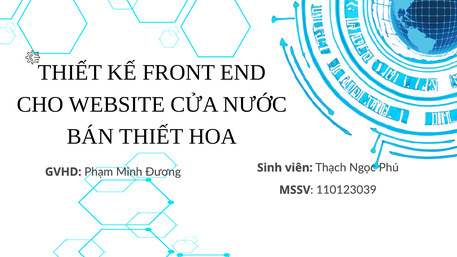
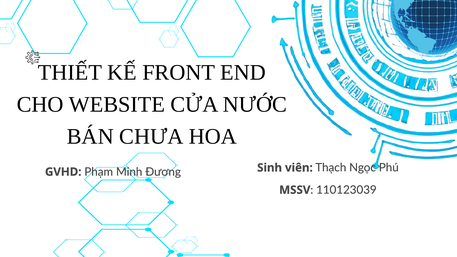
BÁN THIẾT: THIẾT -> CHƯA (151, 136)
